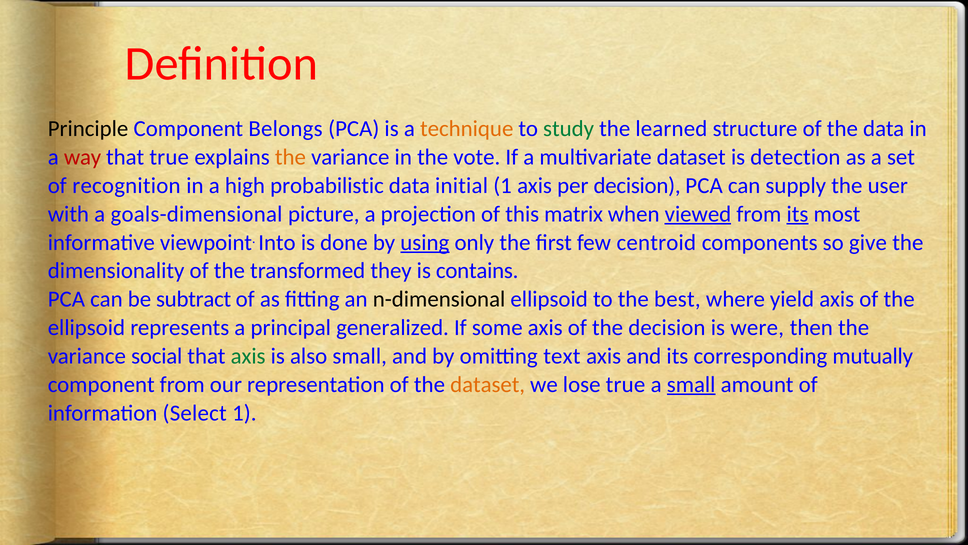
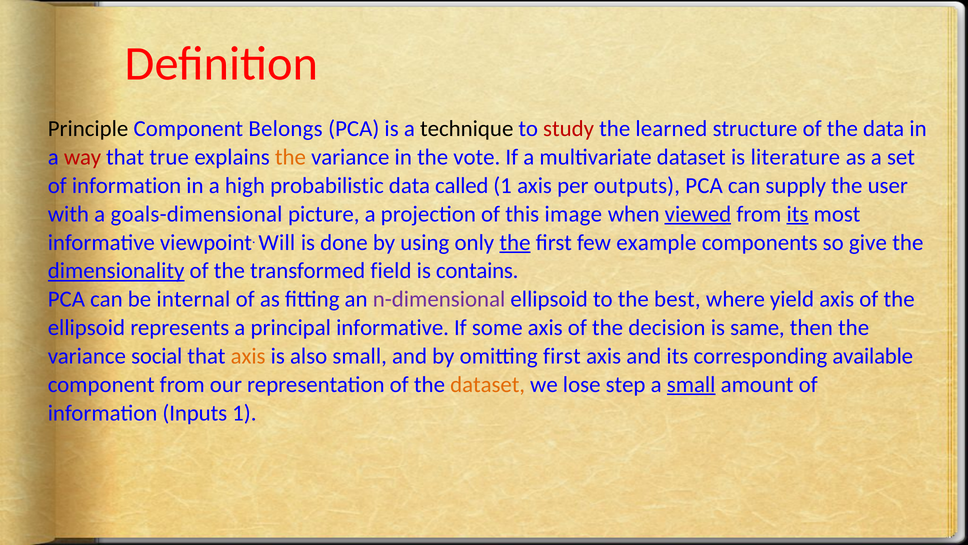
technique colour: orange -> black (467, 129)
study colour: green -> red (569, 129)
detection: detection -> literature (795, 157)
recognition: recognition -> information (127, 185)
initial: initial -> called (462, 185)
per decision: decision -> outputs (637, 185)
matrix: matrix -> image (573, 214)
Into: Into -> Will (277, 242)
using underline: present -> none (425, 242)
the underline: none -> present (515, 242)
centroid: centroid -> example (656, 242)
dimensionality underline: none -> present (116, 271)
they: they -> field (391, 271)
subtract: subtract -> internal (193, 299)
n-dimensional colour: black -> purple (439, 299)
principal generalized: generalized -> informative (393, 327)
were: were -> same (757, 327)
axis colour: green -> orange (248, 356)
omitting text: text -> first (562, 356)
mutually: mutually -> available (873, 356)
lose true: true -> step (626, 384)
Select: Select -> Inputs (195, 413)
